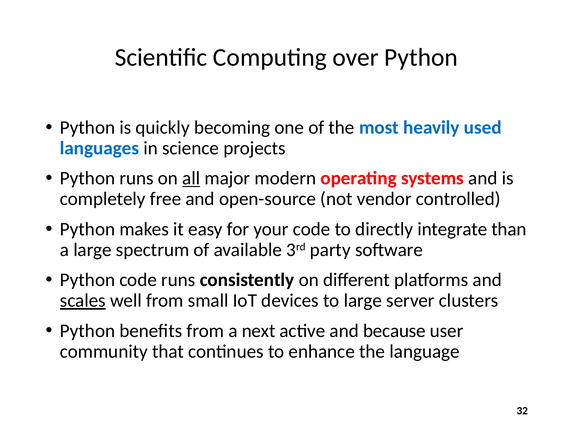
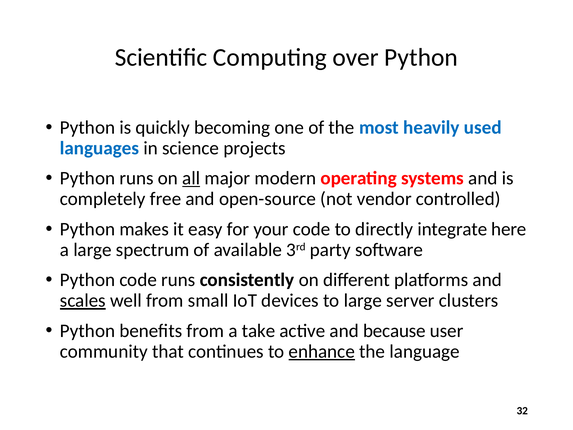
than: than -> here (509, 229)
next: next -> take (259, 331)
enhance underline: none -> present (322, 351)
